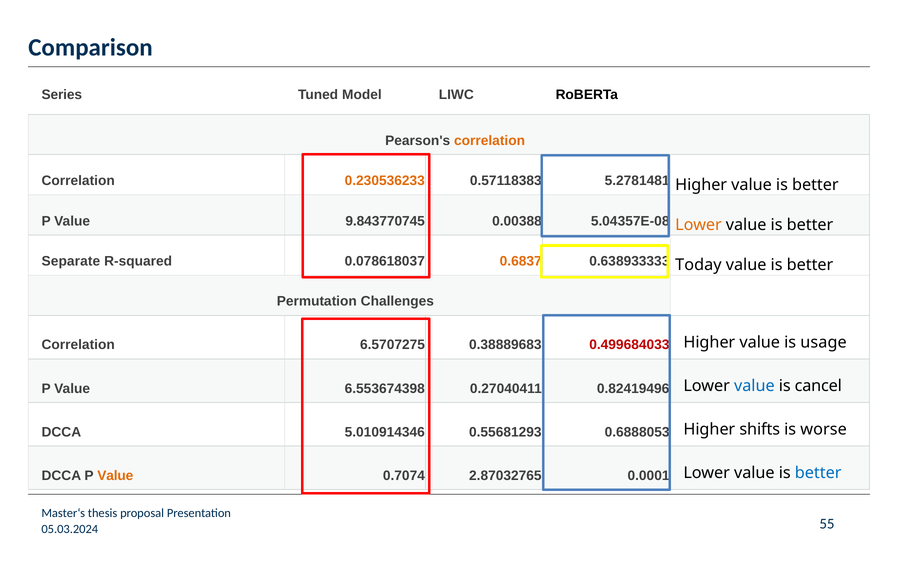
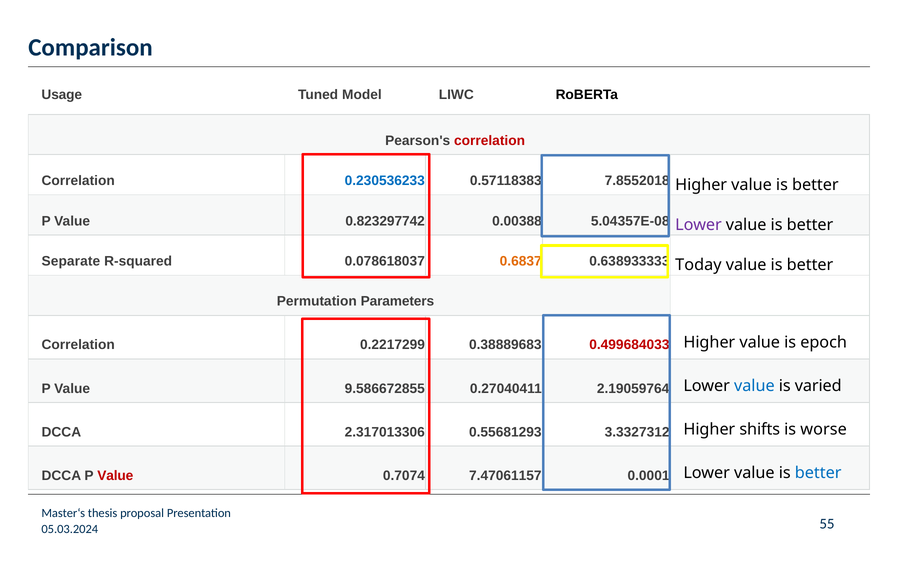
Series: Series -> Usage (62, 95)
correlation colour: orange -> red (490, 141)
0.230536233 colour: orange -> blue (385, 181)
5.2781481: 5.2781481 -> 7.8552018 (637, 181)
9.843770745: 9.843770745 -> 0.823297742 (385, 221)
Lower colour: orange -> purple (698, 225)
Challenges: Challenges -> Parameters (397, 302)
6.5707275: 6.5707275 -> 0.2217299 (392, 345)
usage: usage -> epoch (824, 342)
6.553674398: 6.553674398 -> 9.586672855 (385, 389)
0.82419496: 0.82419496 -> 2.19059764 (633, 389)
cancel: cancel -> varied (818, 386)
5.010914346: 5.010914346 -> 2.317013306 (385, 432)
0.6888053: 0.6888053 -> 3.3327312 (637, 432)
Value colour: orange -> red (115, 476)
2.87032765: 2.87032765 -> 7.47061157 (505, 476)
